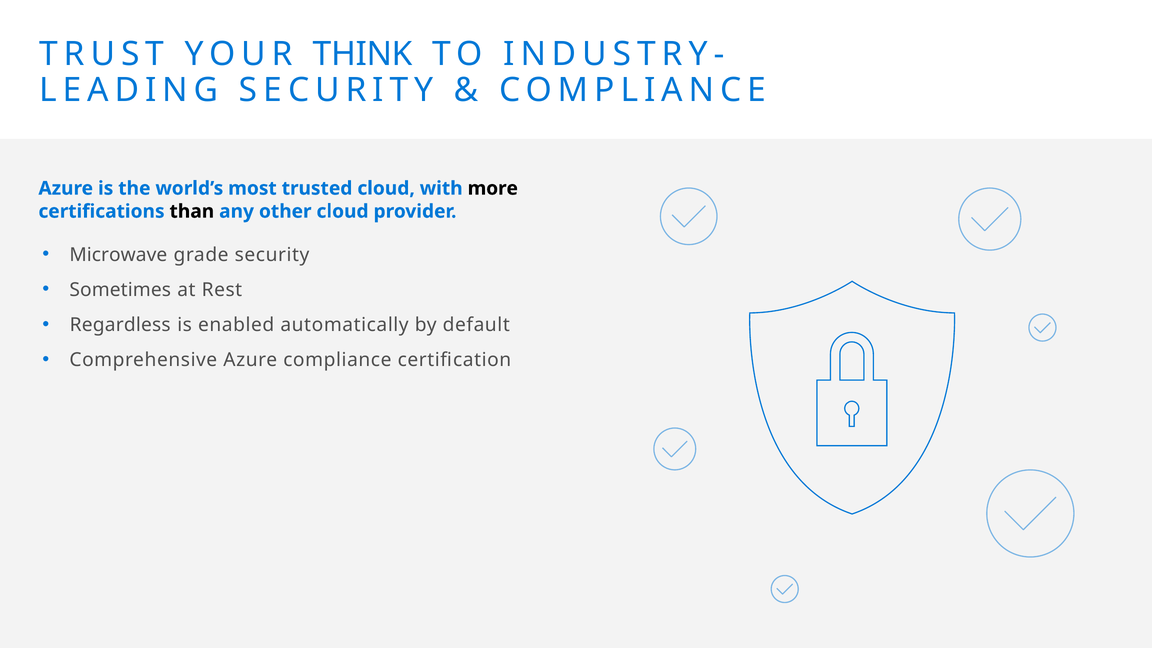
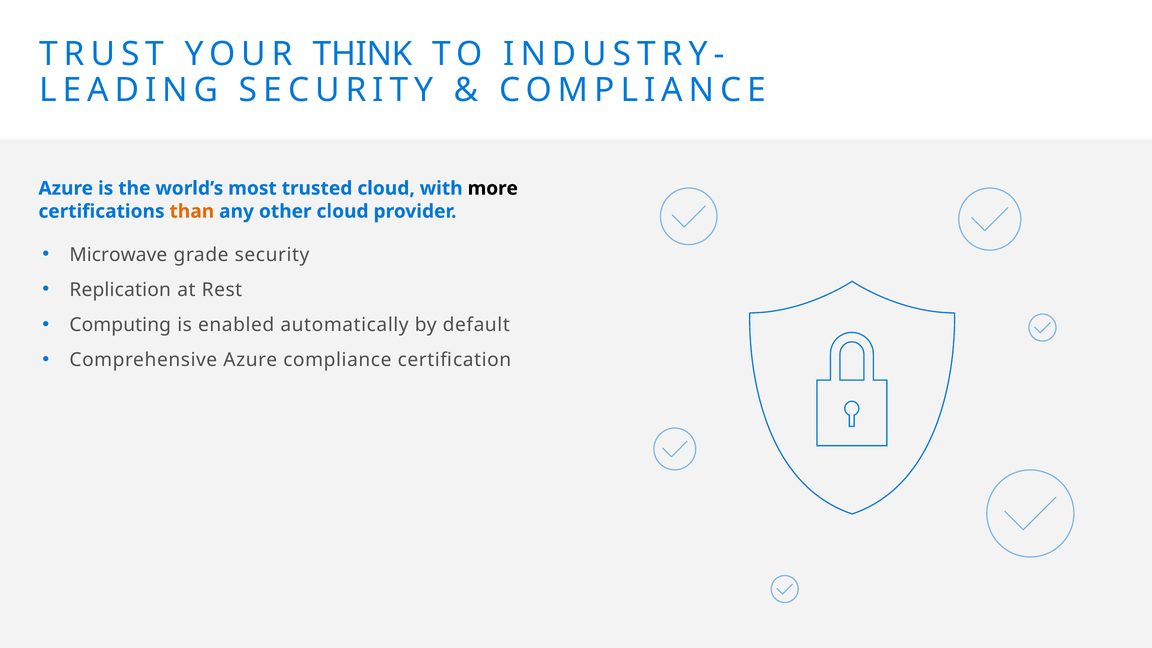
than colour: black -> orange (192, 211)
Sometimes: Sometimes -> Replication (120, 290)
Regardless: Regardless -> Computing (120, 325)
